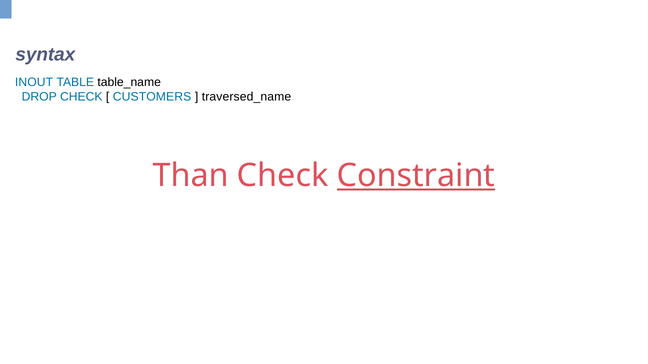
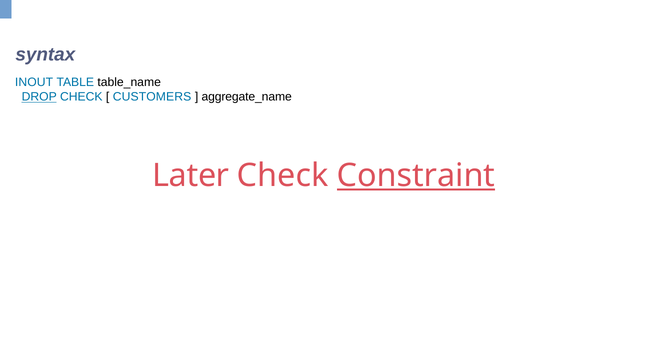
DROP underline: none -> present (39, 97)
traversed_name: traversed_name -> aggregate_name (247, 97)
Than: Than -> Later (191, 176)
